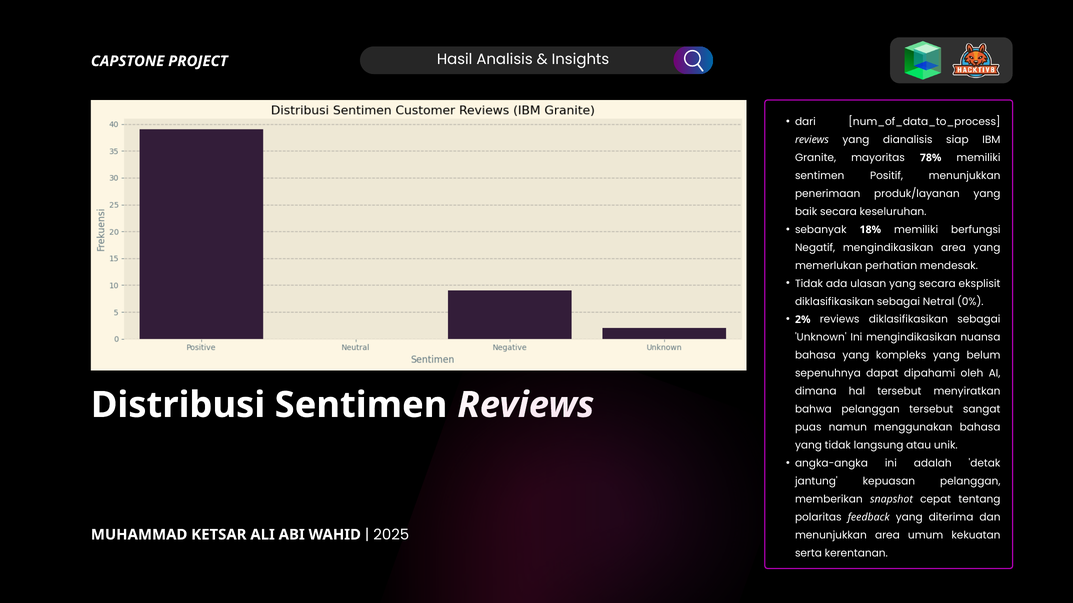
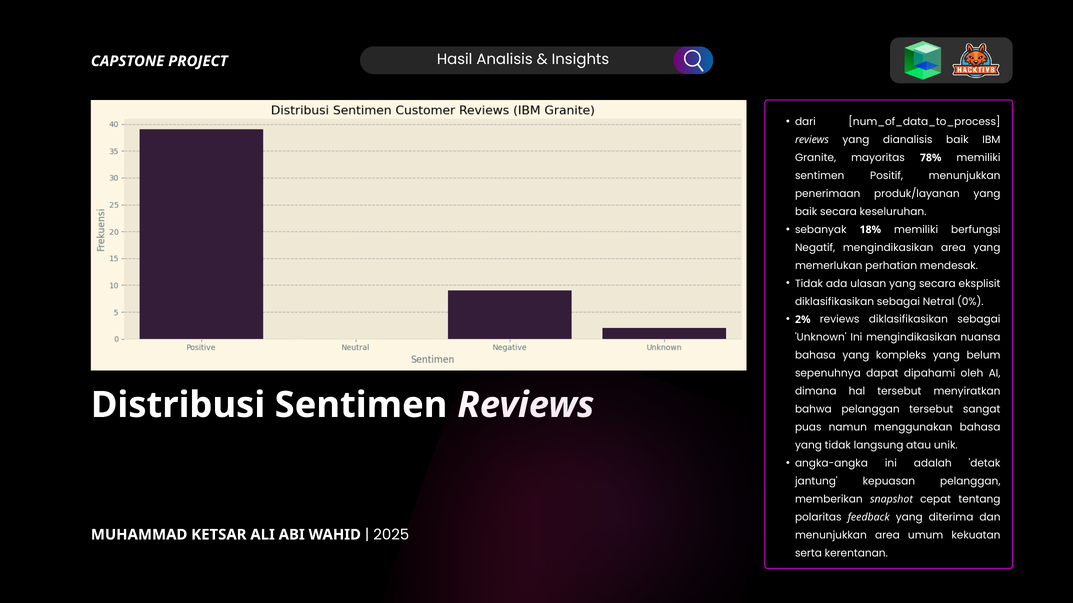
dianalisis siap: siap -> baik (957, 140)
